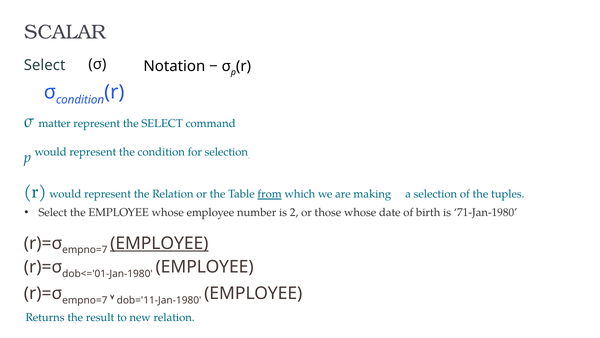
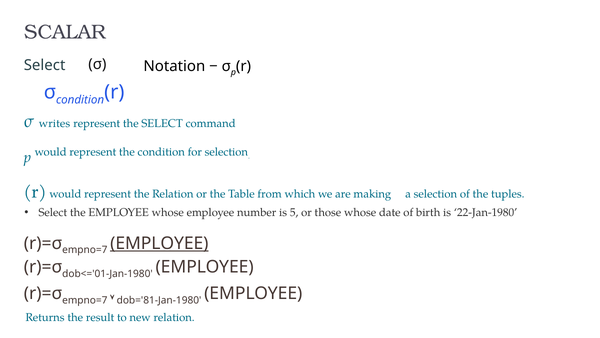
matter: matter -> writes (54, 123)
from underline: present -> none (270, 194)
2: 2 -> 5 (294, 212)
71-Jan-1980: 71-Jan-1980 -> 22-Jan-1980 (486, 212)
dob='11-Jan-1980: dob='11-Jan-1980 -> dob='81-Jan-1980 (159, 300)
